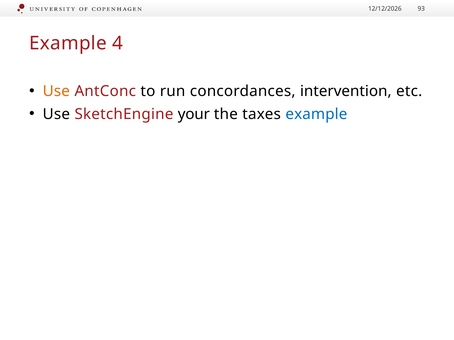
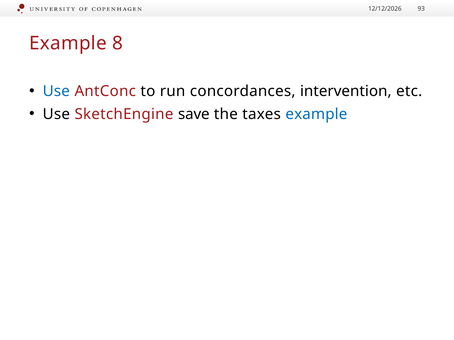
4: 4 -> 8 (118, 43)
Use colour: orange -> blue (56, 91)
your: your -> save (194, 114)
